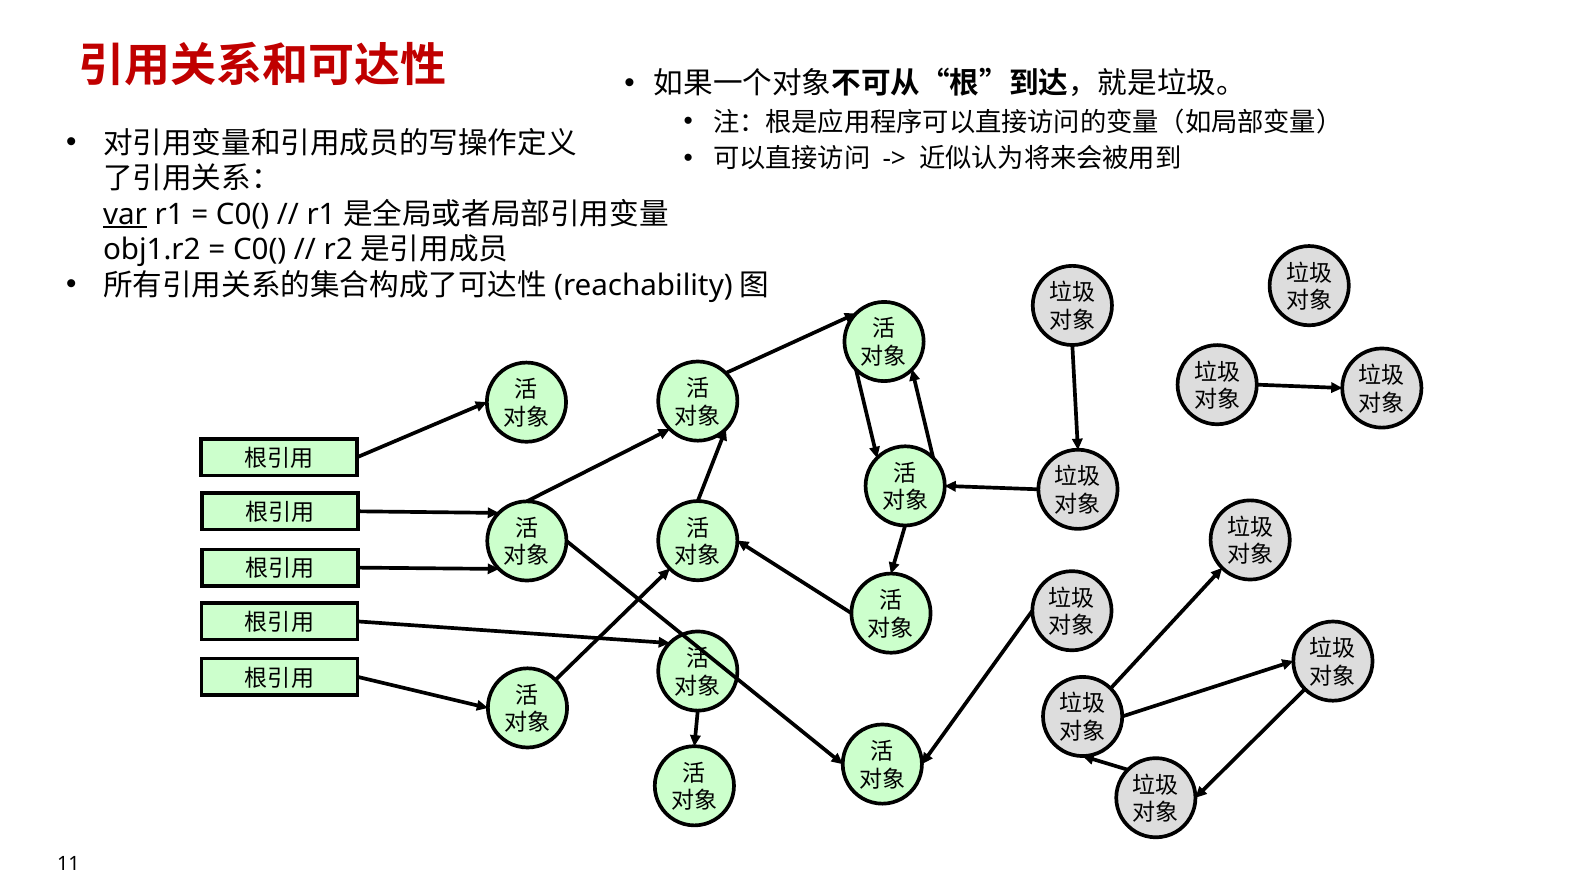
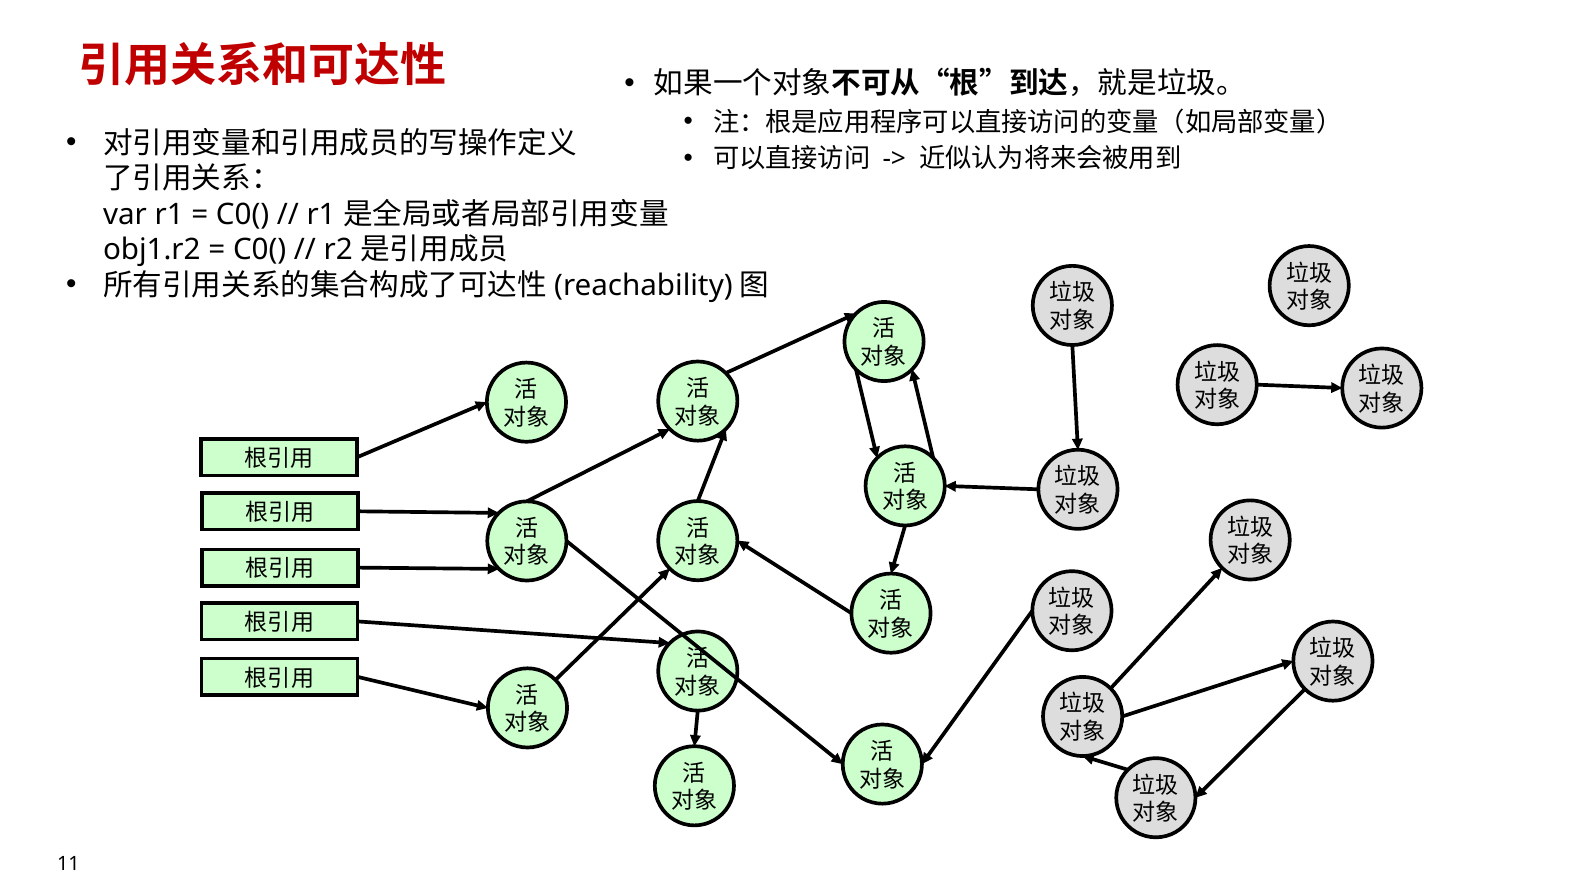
var underline: present -> none (125, 215)
